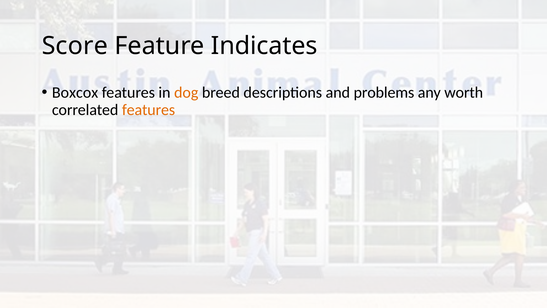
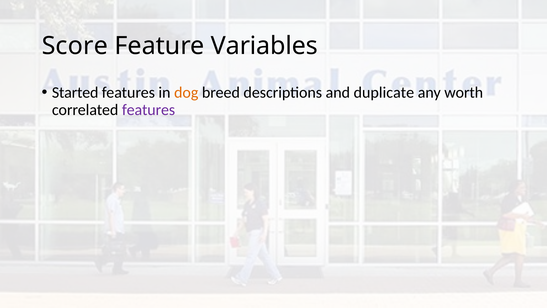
Indicates: Indicates -> Variables (264, 46)
Boxcox: Boxcox -> Started (75, 92)
problems: problems -> duplicate (384, 92)
features colour: orange -> purple (149, 110)
